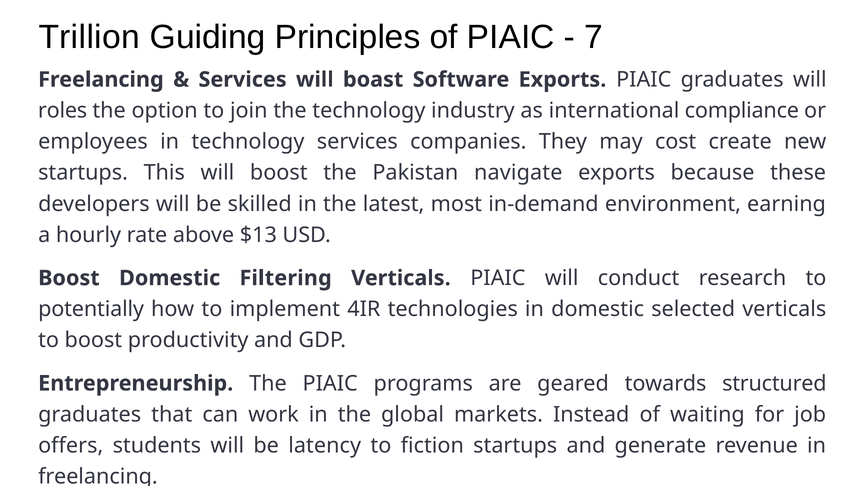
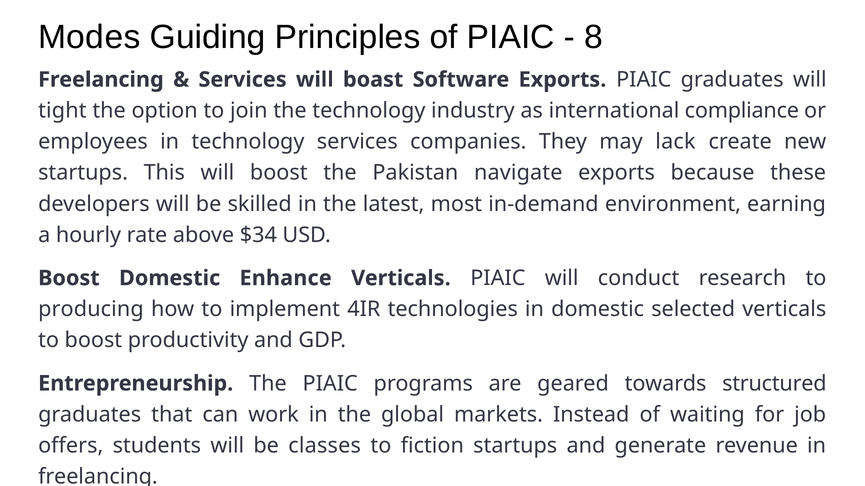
Trillion: Trillion -> Modes (89, 37)
7: 7 -> 8 (594, 37)
roles: roles -> tight (62, 111)
cost: cost -> lack (675, 142)
$13: $13 -> $34 (258, 235)
Filtering: Filtering -> Enhance (286, 278)
potentially: potentially -> producing (91, 310)
latency: latency -> classes (325, 446)
